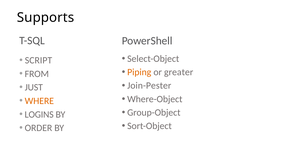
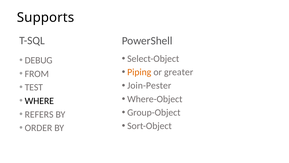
SCRIPT: SCRIPT -> DEBUG (39, 60)
JUST: JUST -> TEST (34, 87)
WHERE colour: orange -> black (39, 101)
LOGINS: LOGINS -> REFERS (39, 114)
